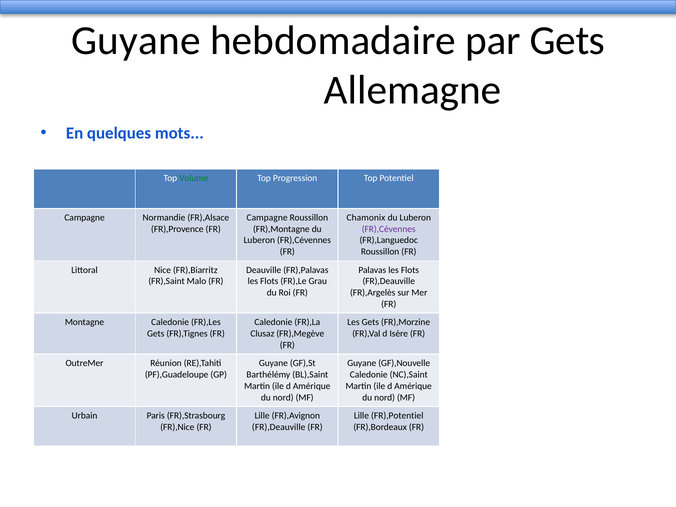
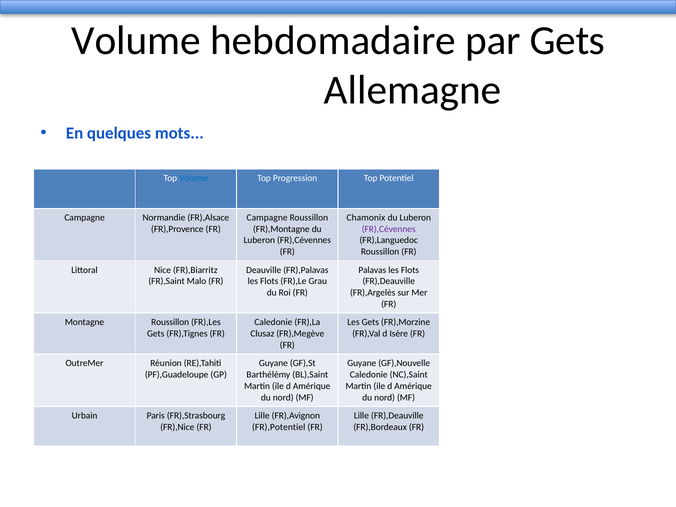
Guyane: Guyane -> Volume (136, 41)
Volume colour: green -> blue (194, 178)
Montagne Caledonie: Caledonie -> Roussillon (170, 322)
Lille FR),Potentiel: FR),Potentiel -> FR),Deauville (397, 416)
FR),Deauville: FR),Deauville -> FR),Potentiel (279, 427)
